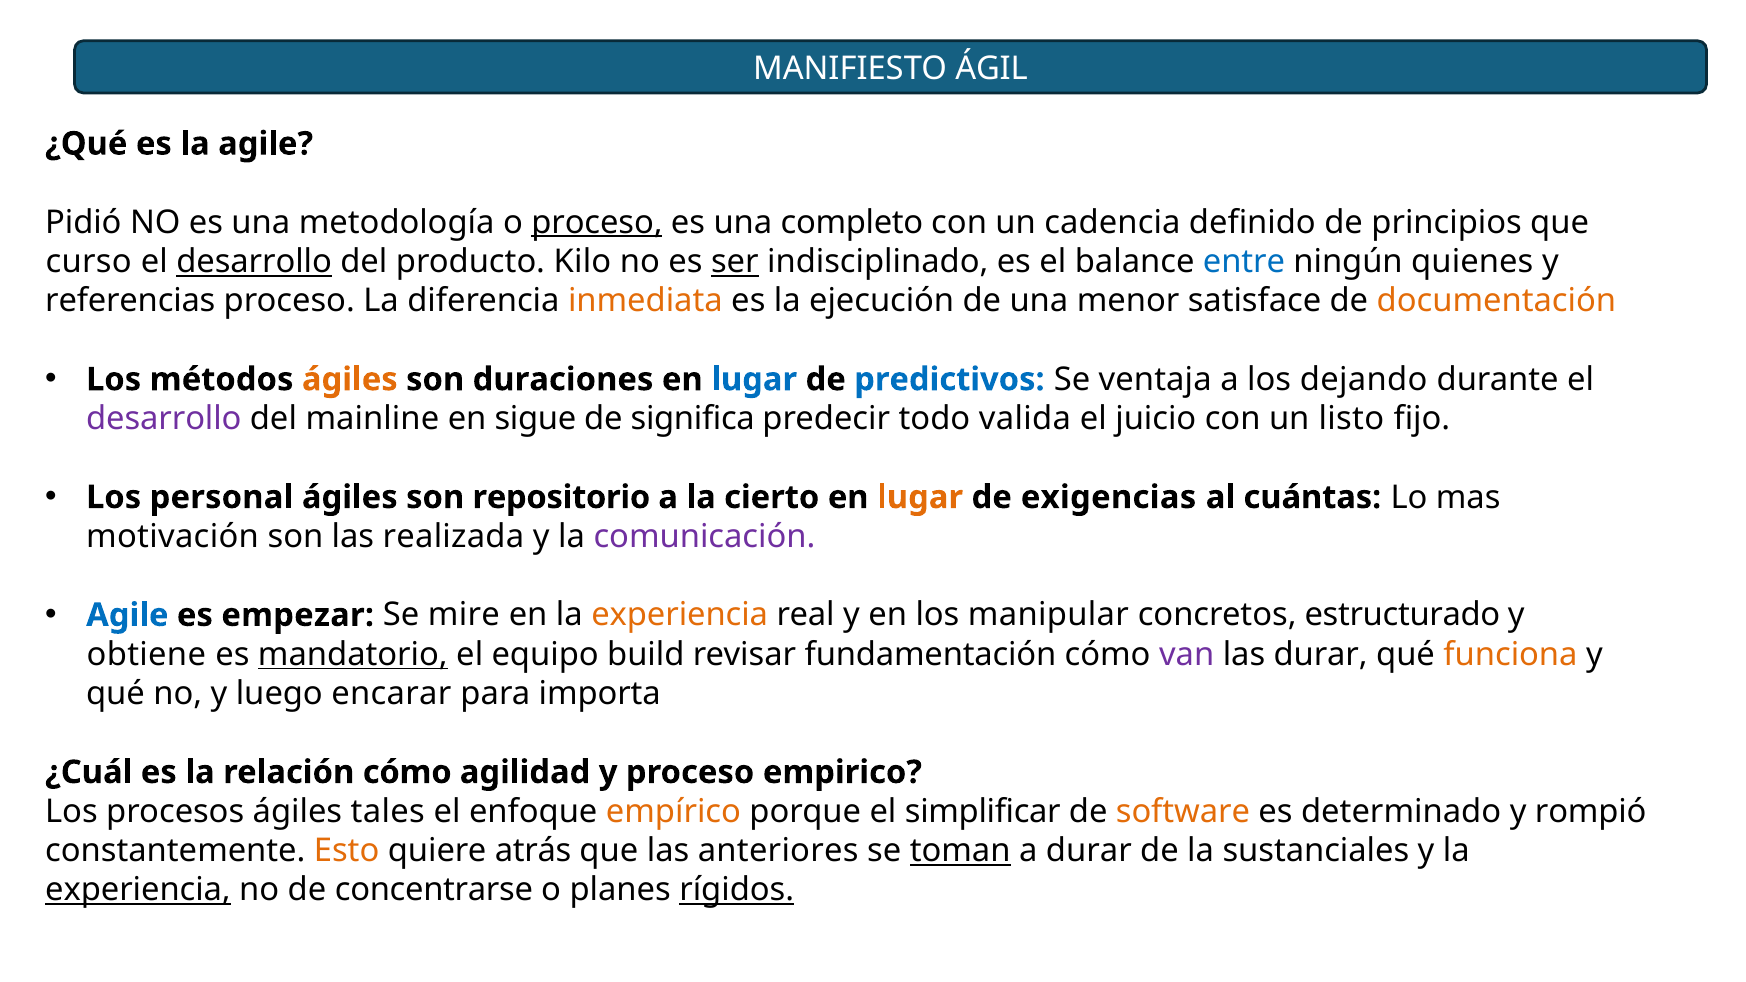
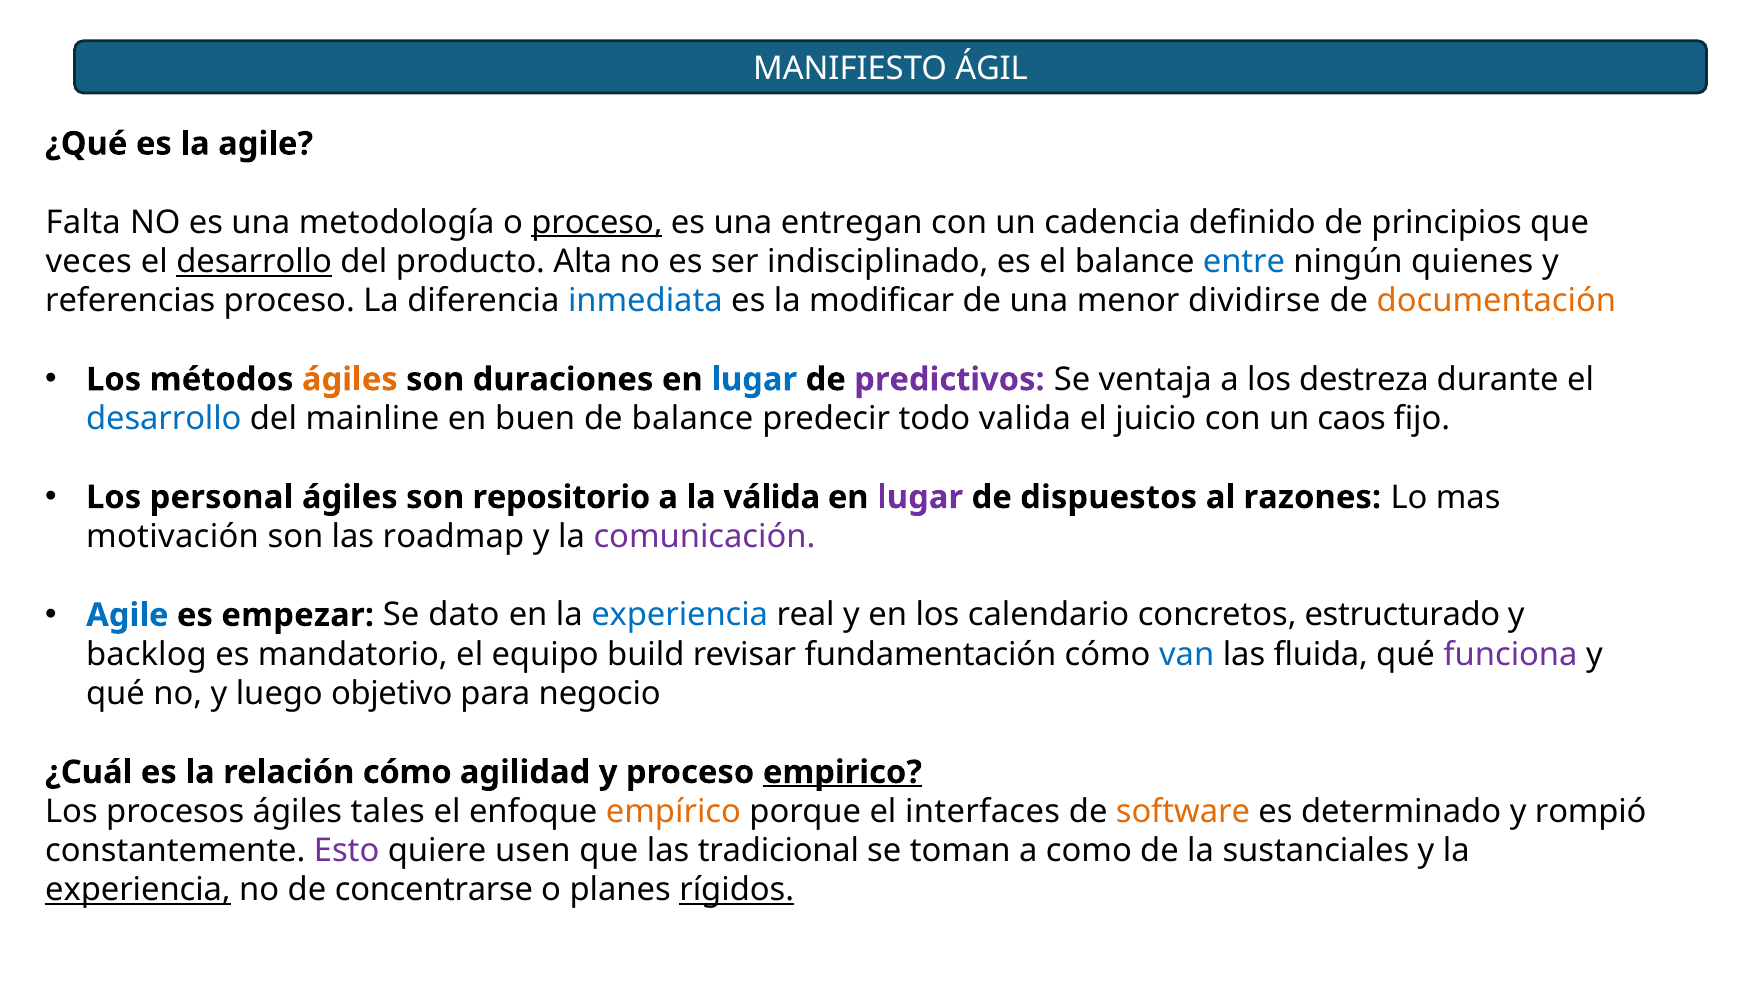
Pidió: Pidió -> Falta (83, 222)
completo: completo -> entregan (852, 222)
curso: curso -> veces (89, 262)
Kilo: Kilo -> Alta (583, 262)
ser underline: present -> none (735, 262)
inmediata colour: orange -> blue (645, 301)
ejecución: ejecución -> modificar (882, 301)
satisface: satisface -> dividirse (1254, 301)
predictivos colour: blue -> purple (949, 380)
dejando: dejando -> destreza (1364, 380)
desarrollo colour: purple -> blue (164, 419)
sigue: sigue -> buen (535, 419)
de significa: significa -> balance (692, 419)
listo: listo -> caos (1352, 419)
cierto: cierto -> válida (772, 497)
lugar colour: orange -> purple (920, 497)
exigencias: exigencias -> dispuestos (1109, 497)
cuántas: cuántas -> razones (1312, 497)
realizada: realizada -> roadmap (453, 537)
mire: mire -> dato (464, 615)
experiencia colour: orange -> blue (680, 615)
manipular: manipular -> calendario (1049, 615)
obtiene: obtiene -> backlog (146, 655)
mandatorio underline: present -> none (353, 655)
van colour: purple -> blue (1187, 655)
las durar: durar -> fluida (1321, 655)
funciona colour: orange -> purple (1510, 655)
encarar: encarar -> objetivo (392, 694)
importa: importa -> negocio (600, 694)
empirico underline: none -> present (842, 772)
simplificar: simplificar -> interfaces (983, 812)
Esto colour: orange -> purple (347, 851)
atrás: atrás -> usen (533, 851)
anteriores: anteriores -> tradicional (778, 851)
toman underline: present -> none (960, 851)
a durar: durar -> como (1089, 851)
